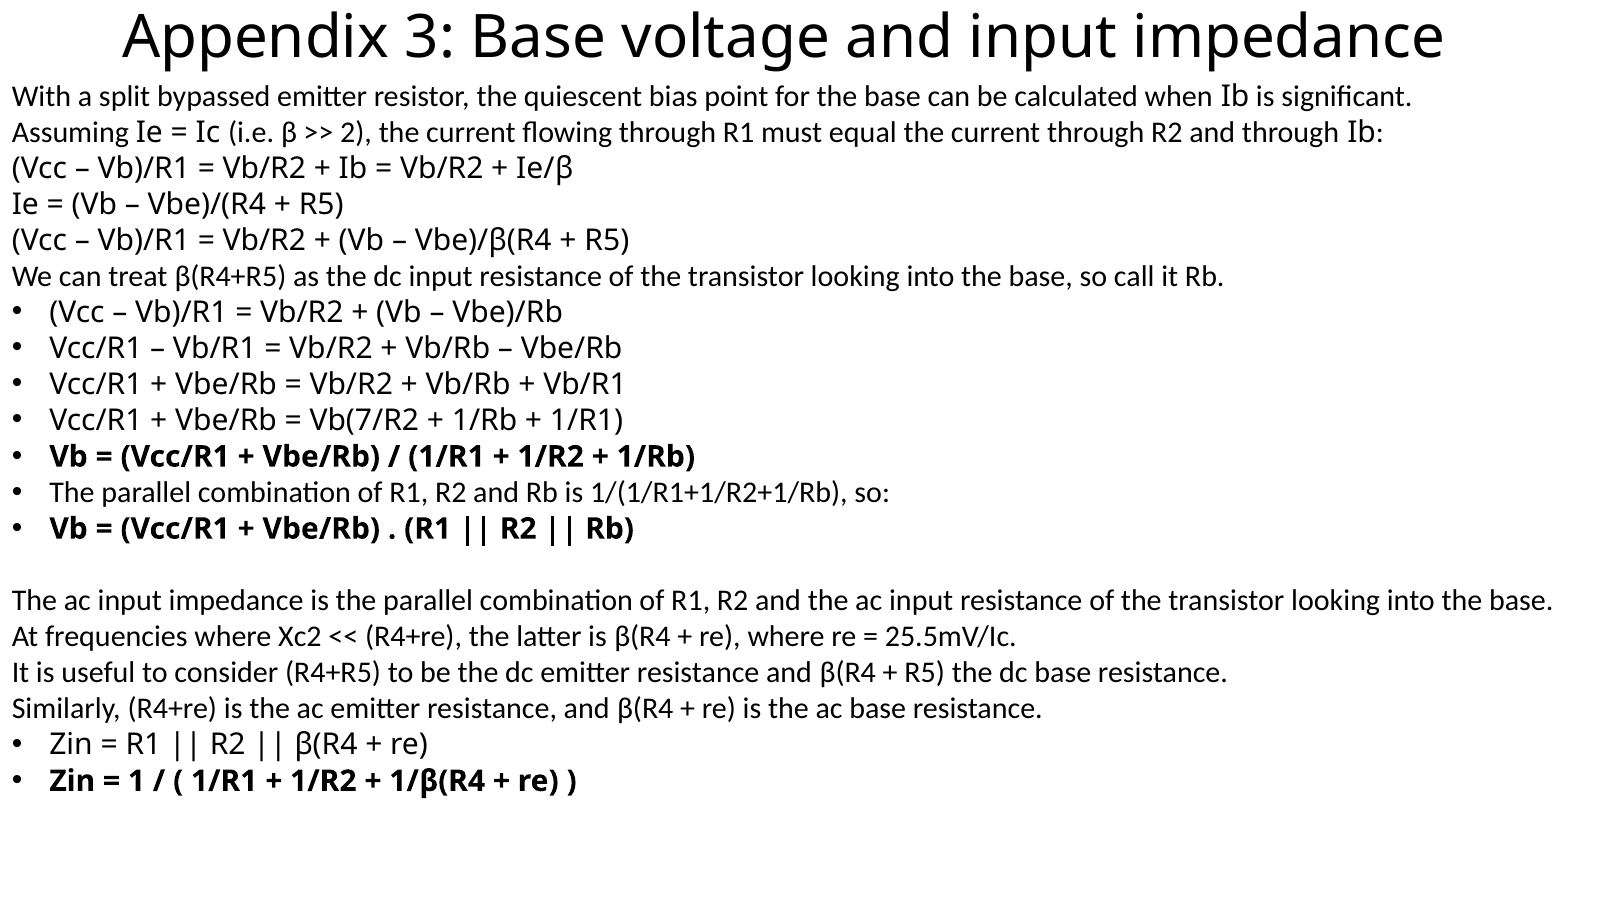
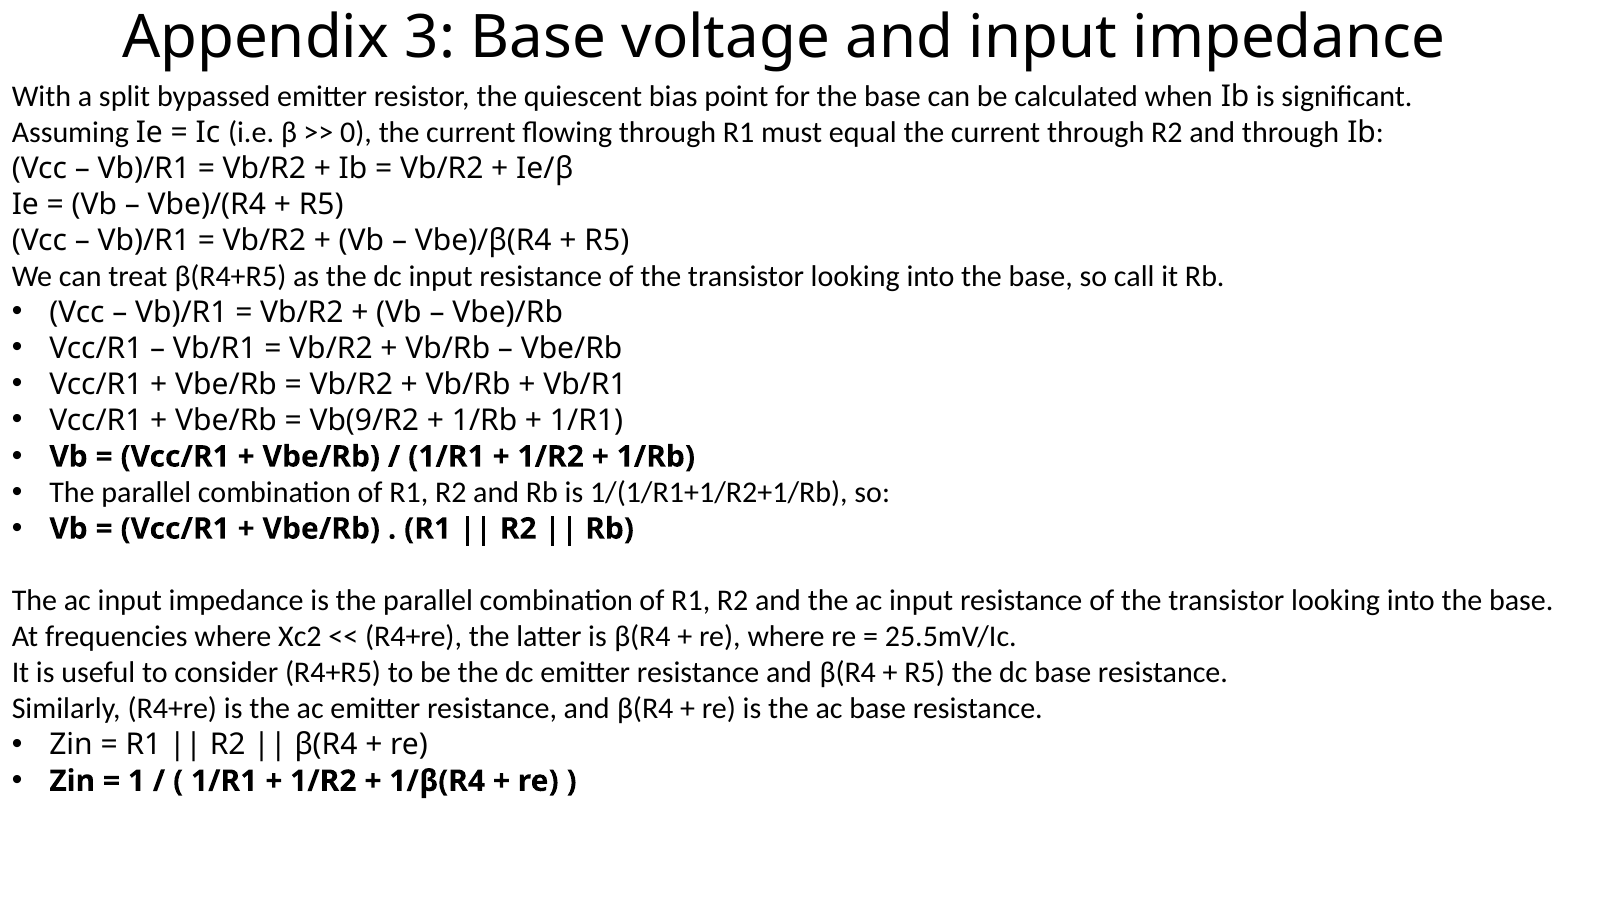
2: 2 -> 0 (356, 132)
Vb(7/R2: Vb(7/R2 -> Vb(9/R2 (364, 420)
